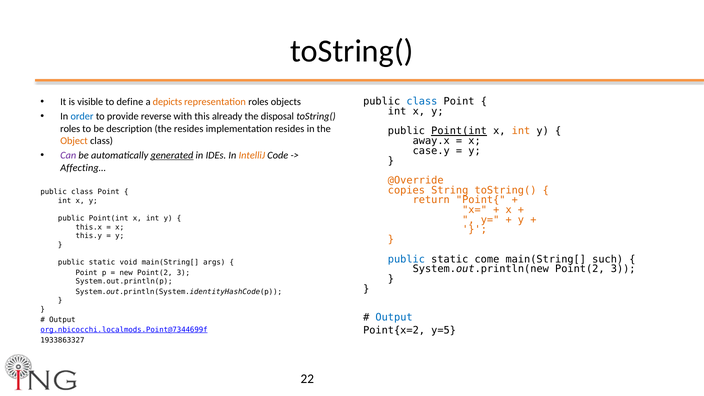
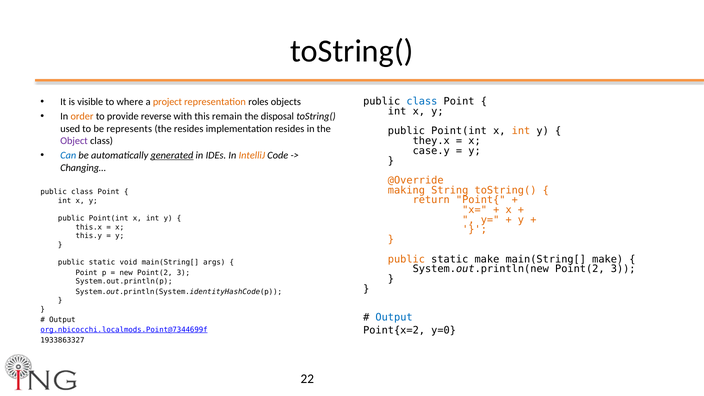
define: define -> where (130, 102)
depicts: depicts -> project (167, 102)
order colour: blue -> orange (82, 116)
already: already -> remain (227, 116)
roles: roles -> used (70, 129)
description: description -> represents (129, 129)
Point(int underline: present -> none (459, 131)
away.x: away.x -> they.x (431, 141)
Object colour: orange -> purple (74, 141)
Can colour: purple -> blue (68, 155)
Affecting…: Affecting… -> Changing… (83, 168)
copies: copies -> making (406, 190)
public colour: blue -> orange (406, 259)
static come: come -> make (487, 259)
main(String[ such: such -> make (608, 259)
y=5: y=5 -> y=0 (444, 331)
